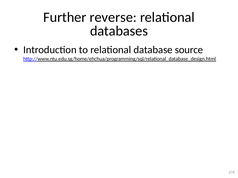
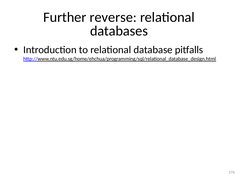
source: source -> pitfalls (189, 50)
